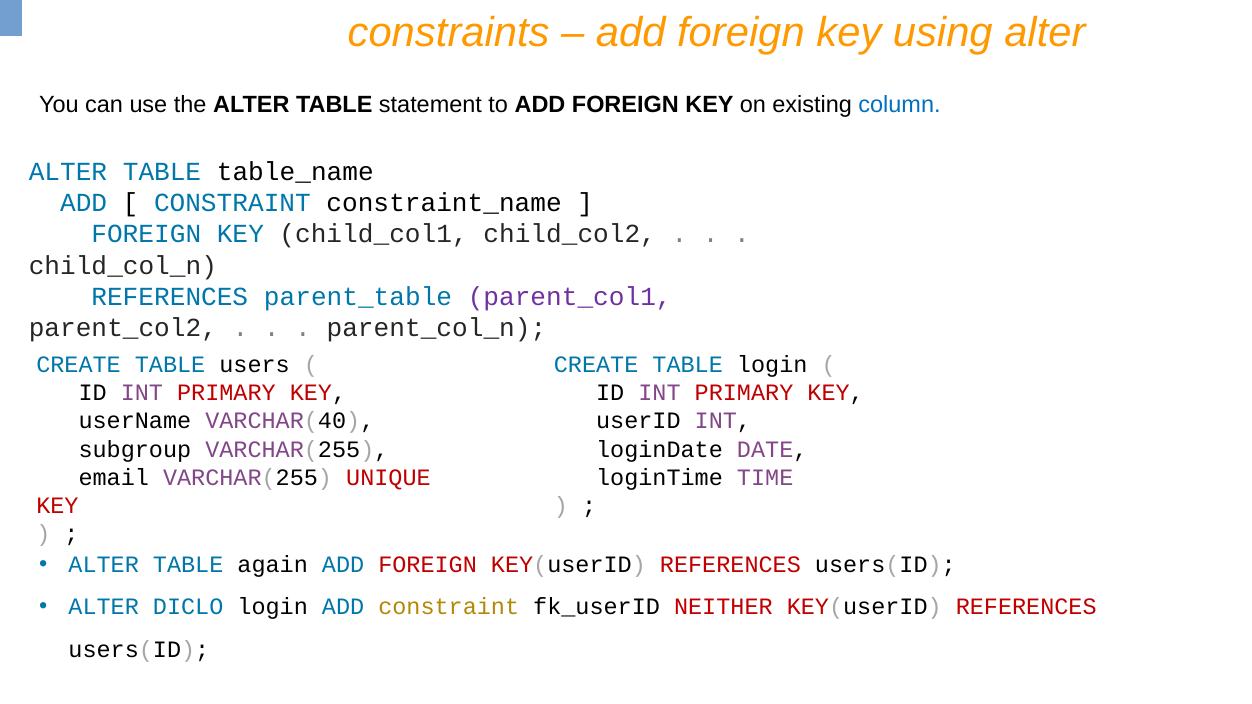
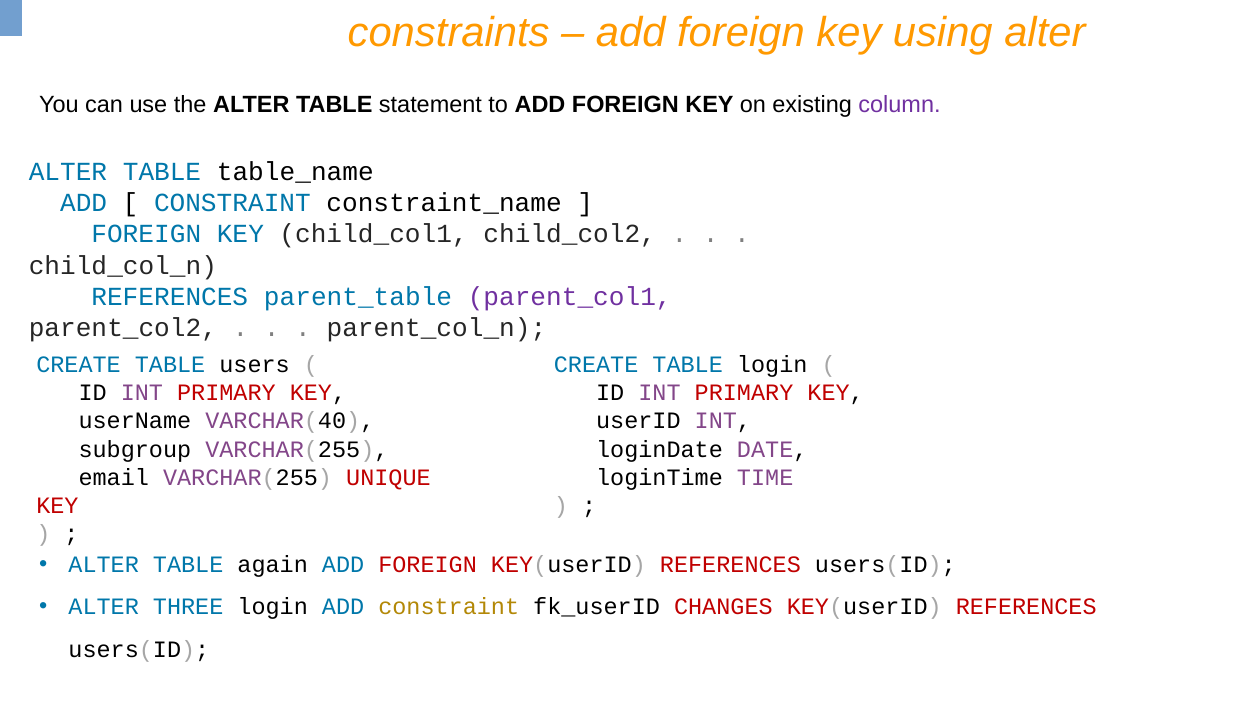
column colour: blue -> purple (899, 104)
DICLO: DICLO -> THREE (188, 607)
NEITHER: NEITHER -> CHANGES (723, 607)
